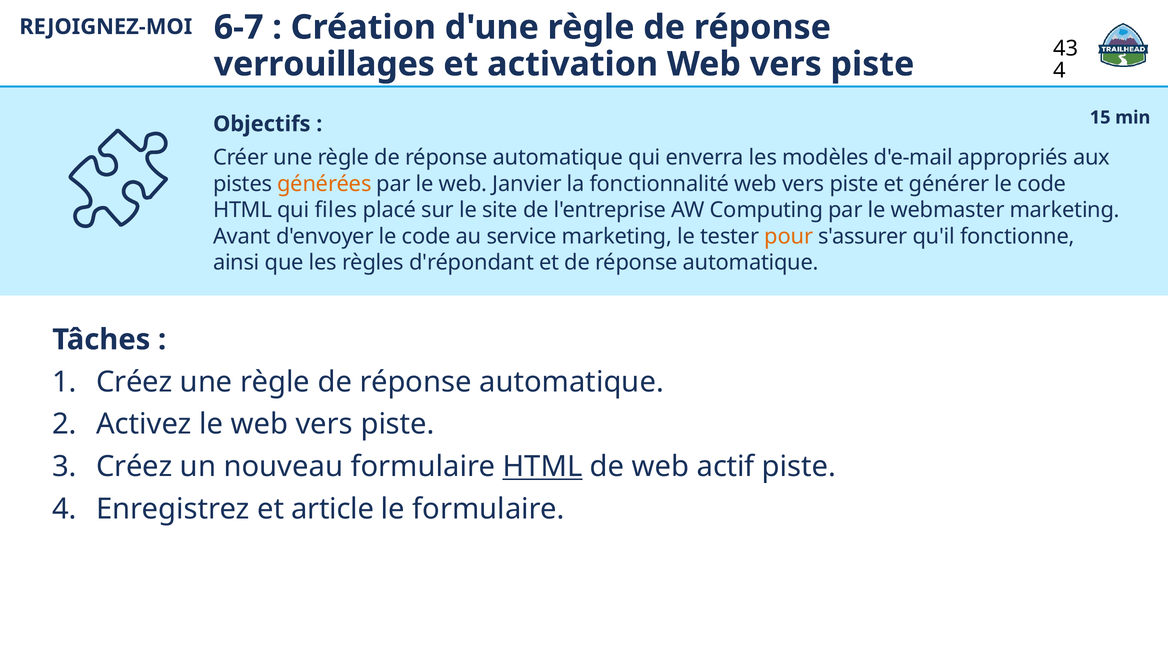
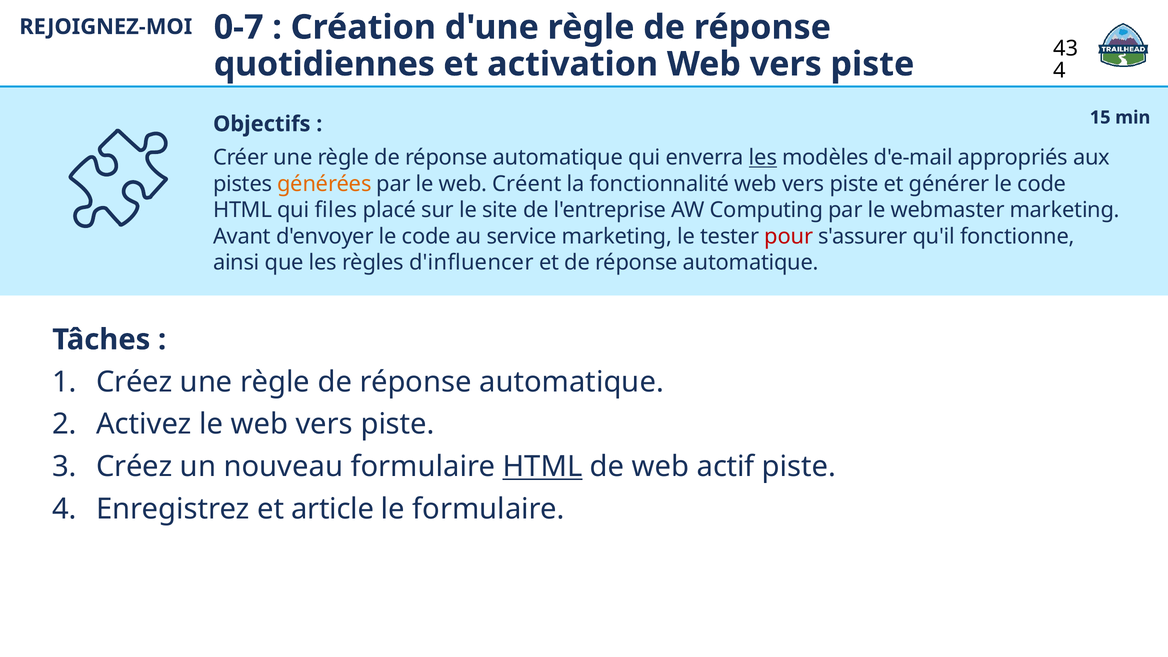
6-7: 6-7 -> 0-7 (239, 27)
verrouillages: verrouillages -> quotidiennes (324, 64)
les underline: none -> present (763, 158)
Janvier: Janvier -> Créent (527, 184)
pour colour: orange -> red (789, 236)
d'répondant: d'répondant -> d'influencer (471, 263)
